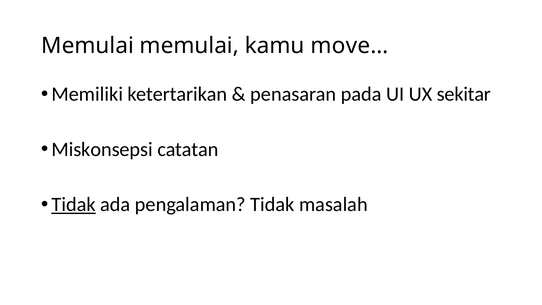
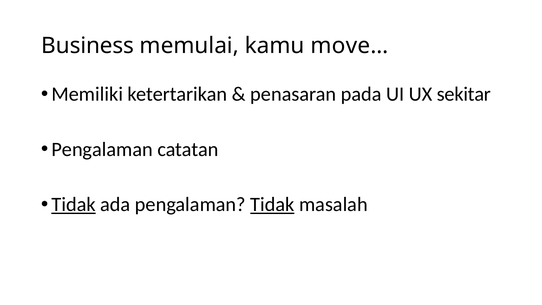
Memulai: Memulai -> Business (88, 46)
Miskonsepsi: Miskonsepsi -> Pengalaman (102, 149)
Tidak underline: none -> present (272, 204)
